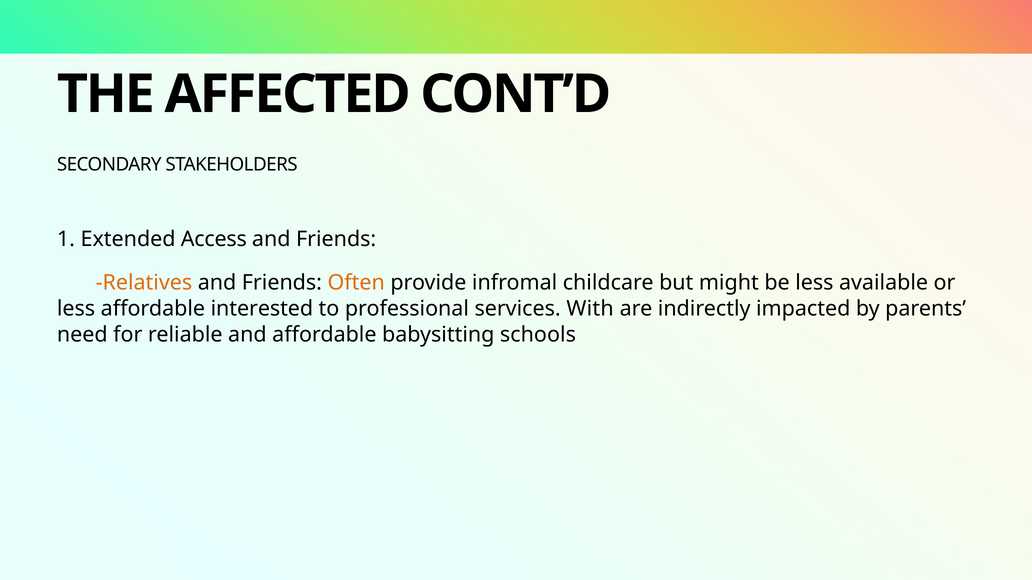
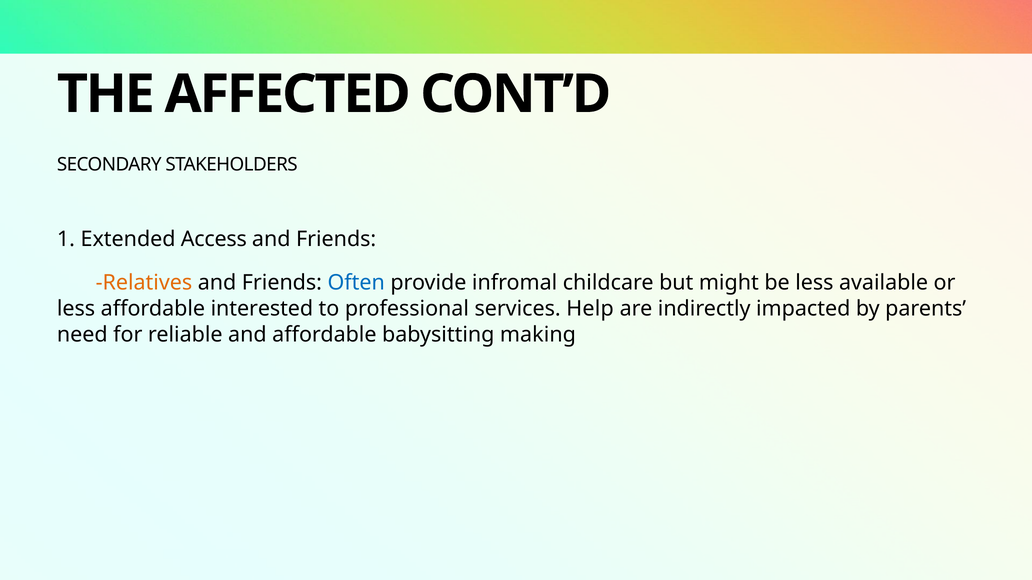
Often colour: orange -> blue (356, 283)
With: With -> Help (590, 309)
schools: schools -> making (538, 335)
